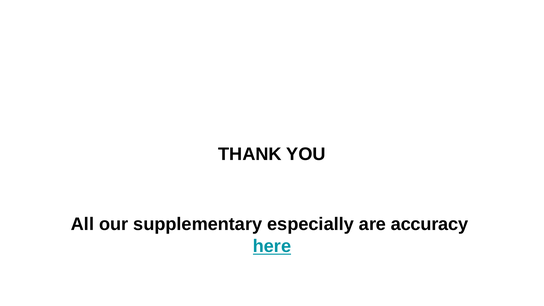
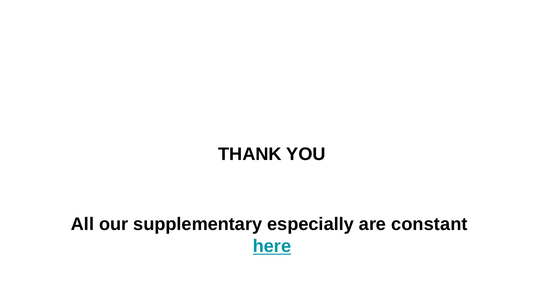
accuracy: accuracy -> constant (429, 224)
